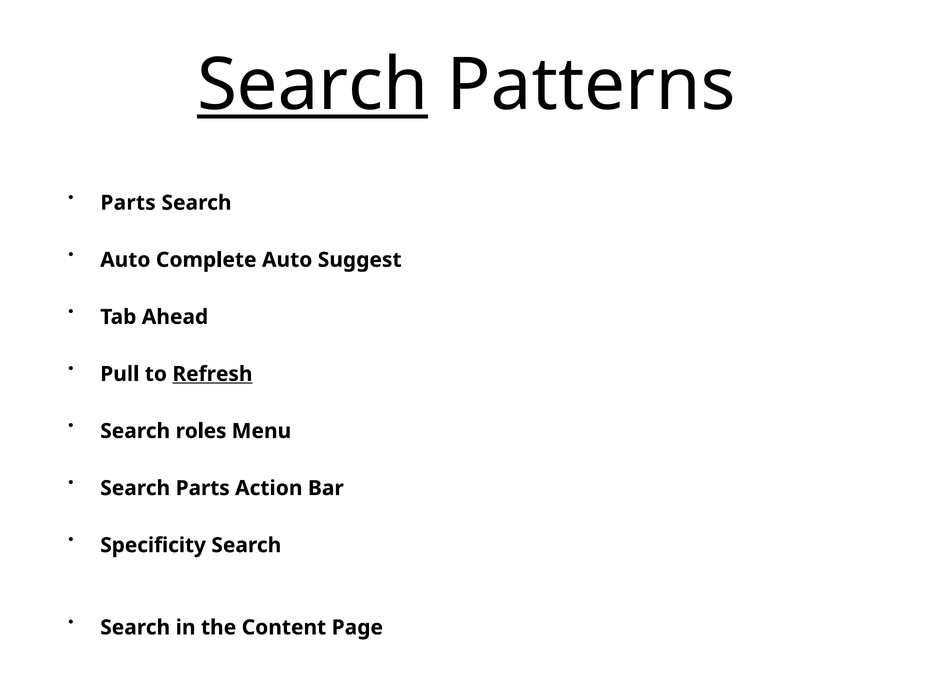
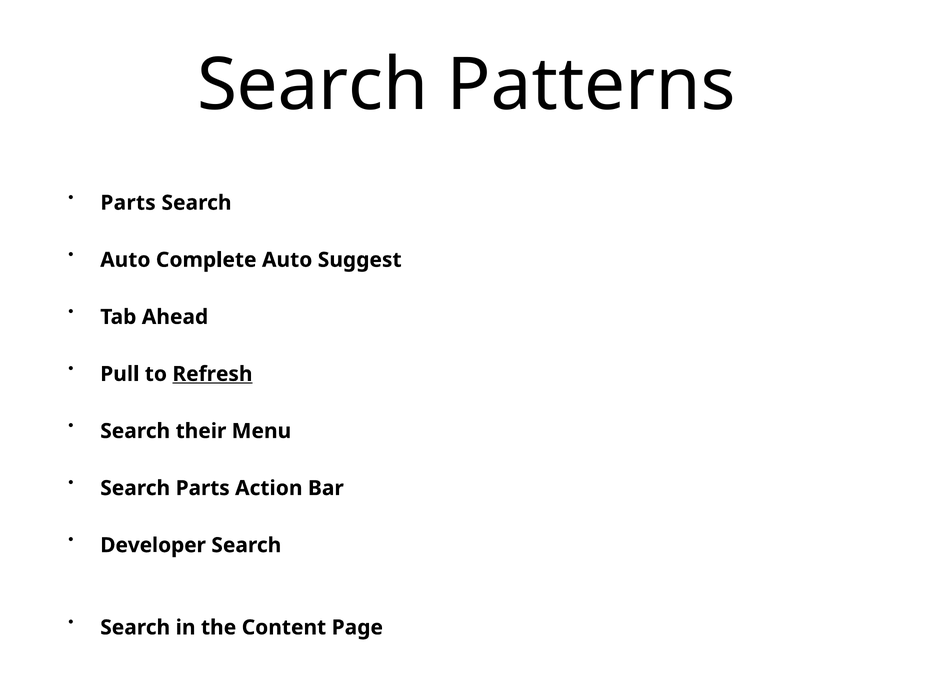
Search underline: present -> none (313, 85)
roles: roles -> their (201, 431)
Specificity: Specificity -> Developer (153, 545)
